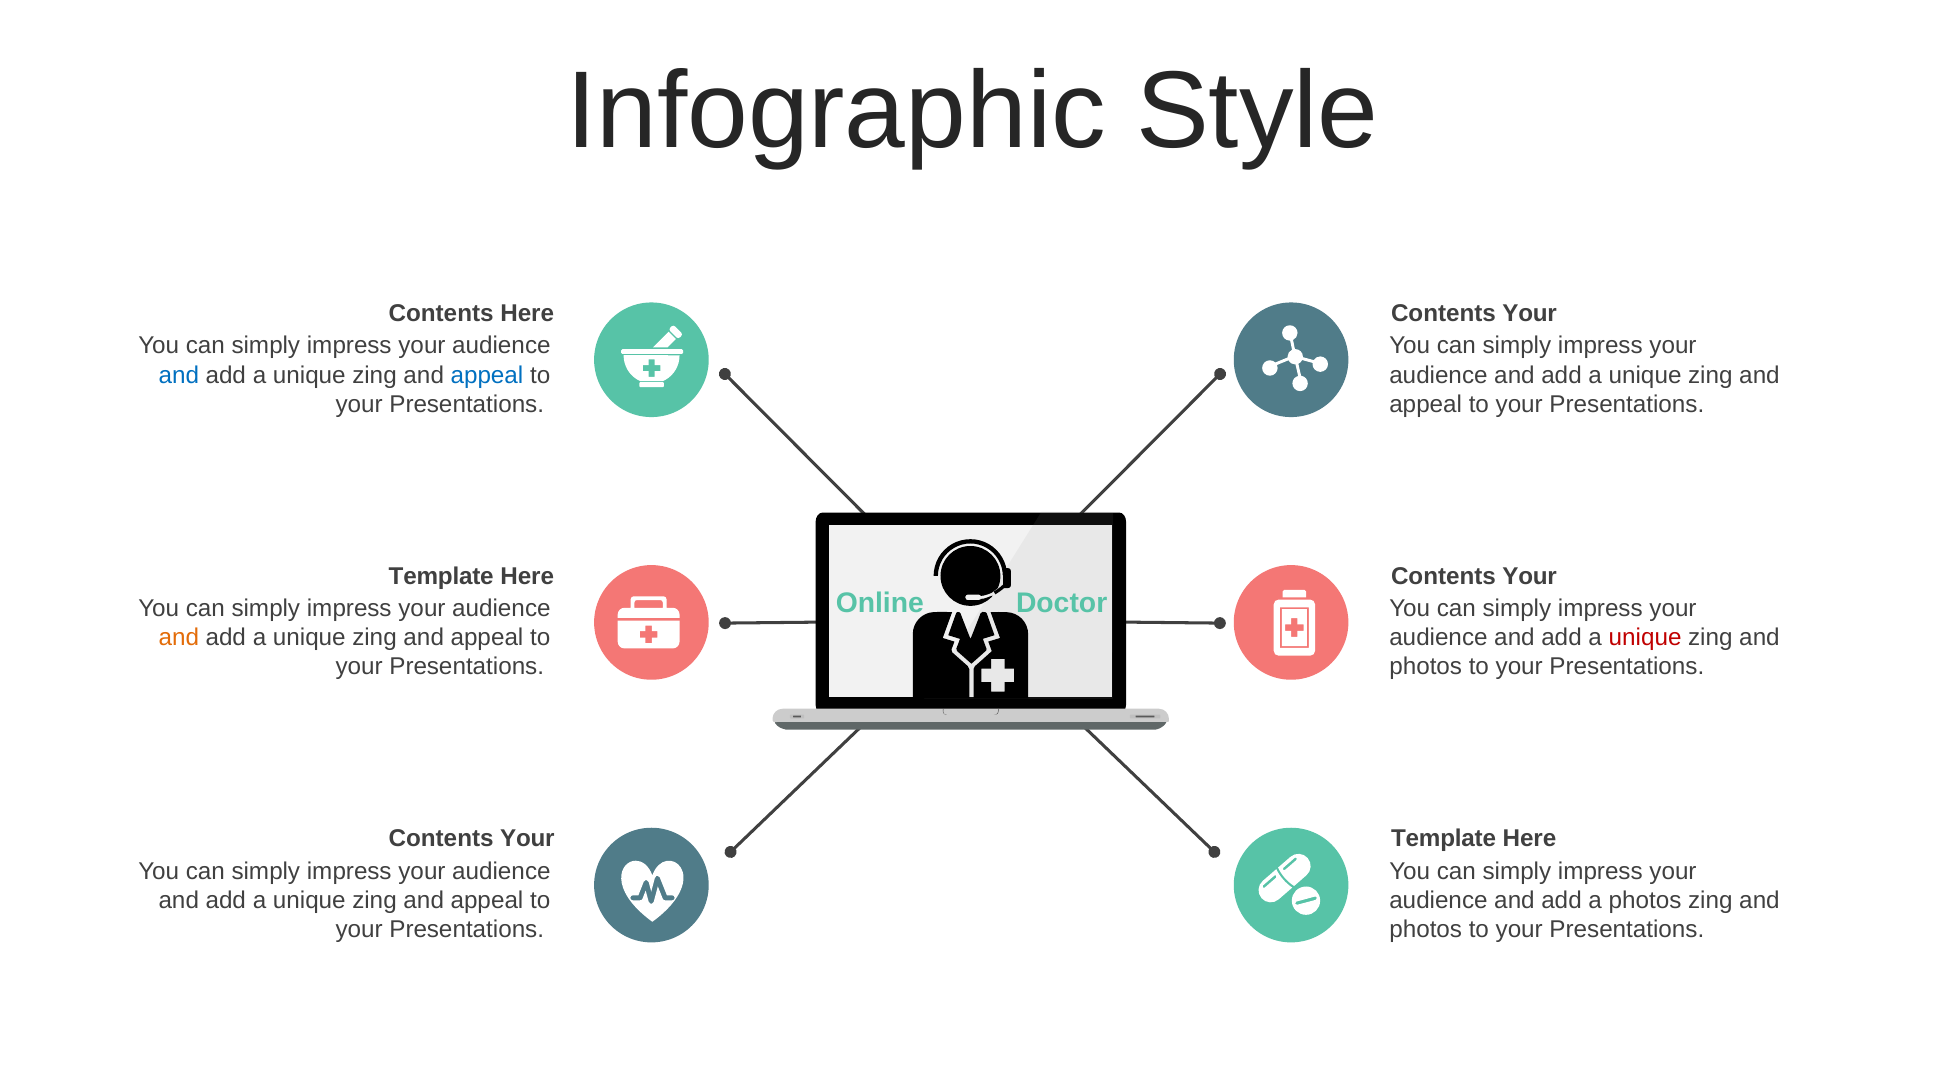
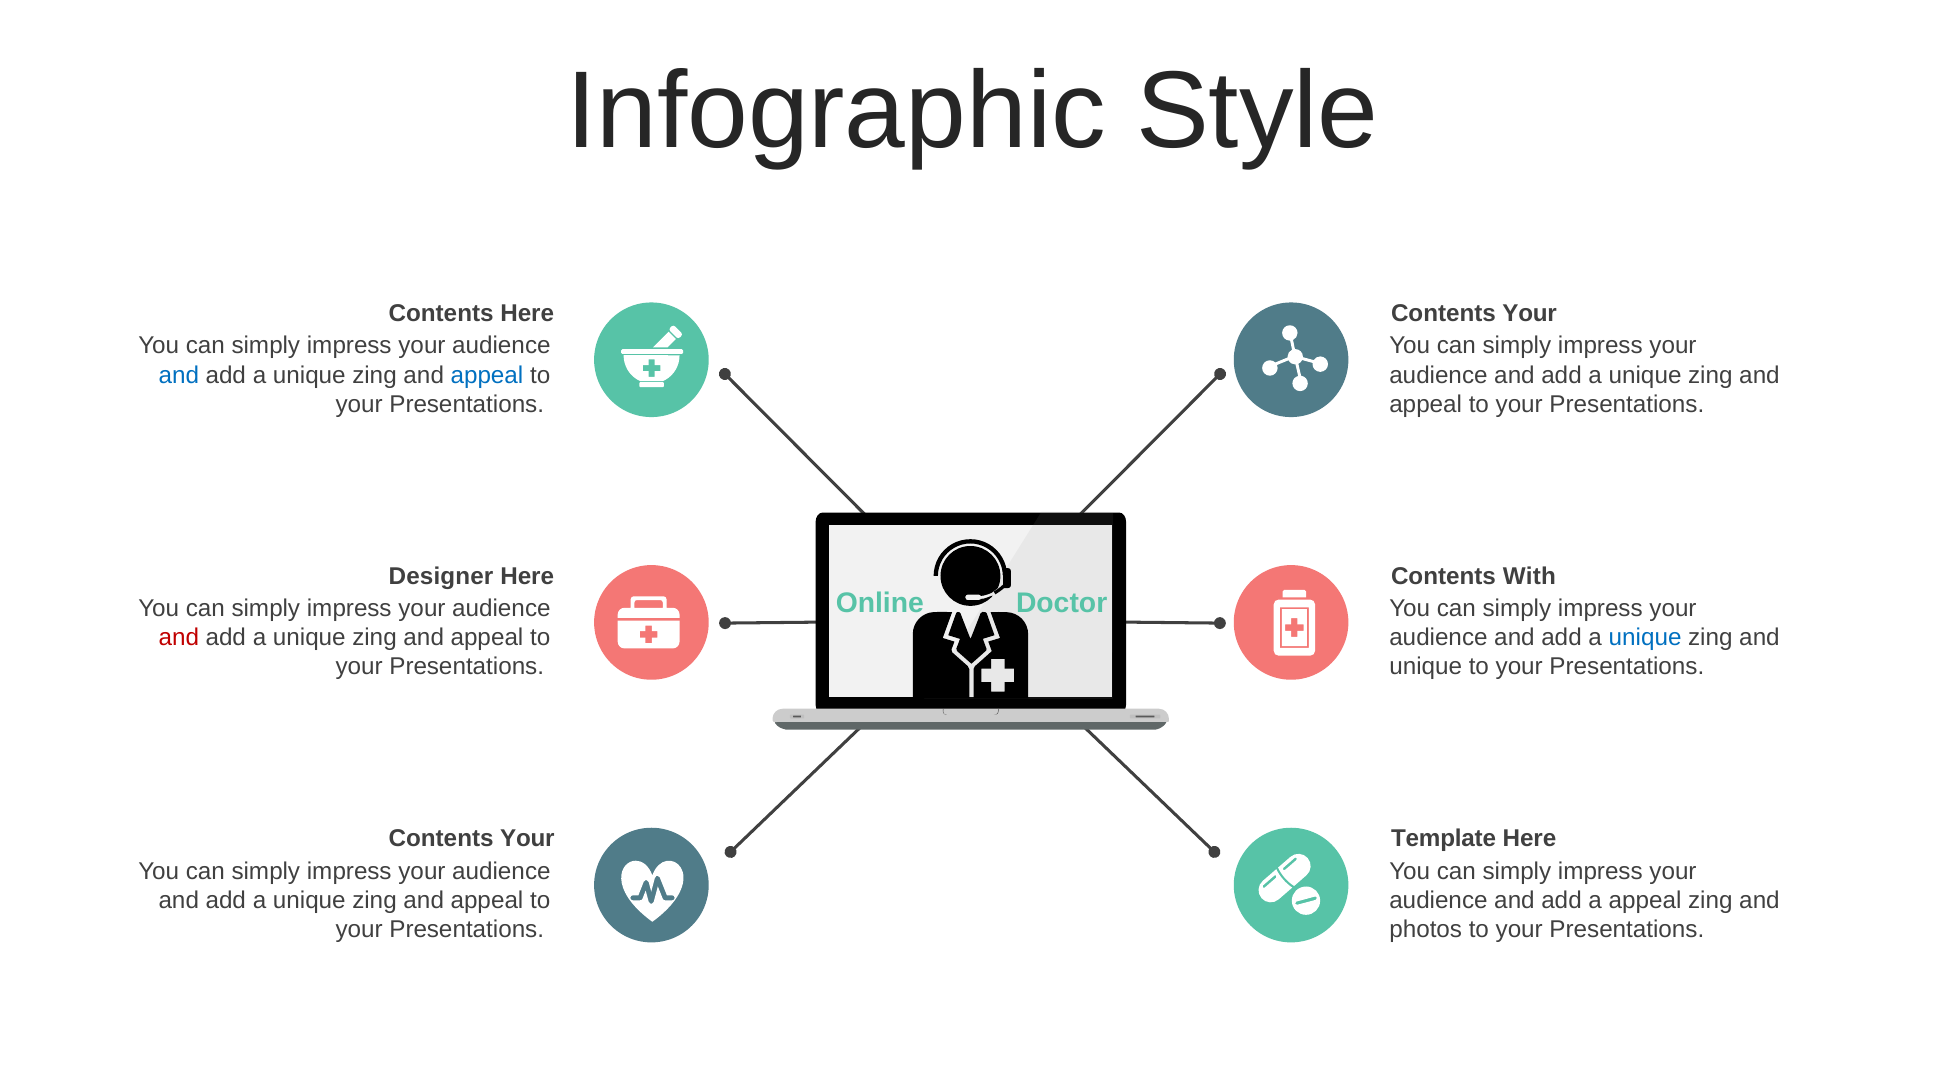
Template: Template -> Designer (441, 576)
Your: Your -> With (1529, 576)
and colour: orange -> red (179, 638)
unique colour: red -> blue (1645, 638)
photos: photos -> unique (1426, 667)
a photos: photos -> appeal (1645, 900)
